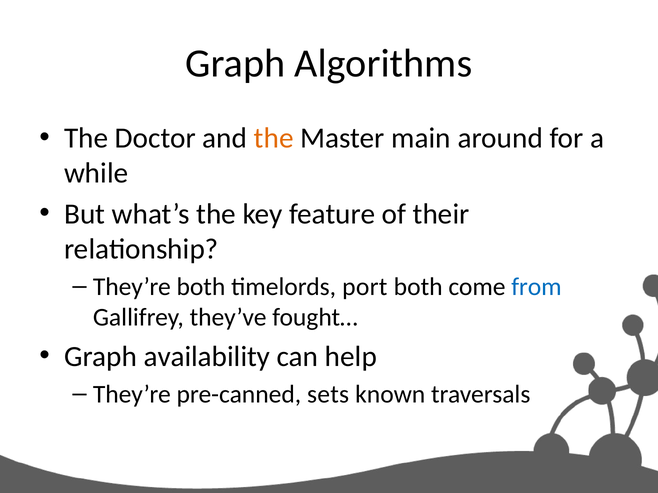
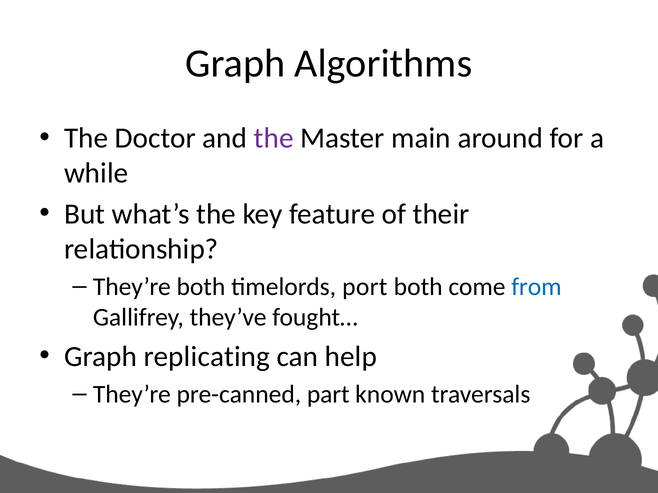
the colour: orange -> purple (274, 138)
availability: availability -> replicating (207, 357)
sets: sets -> part (328, 395)
